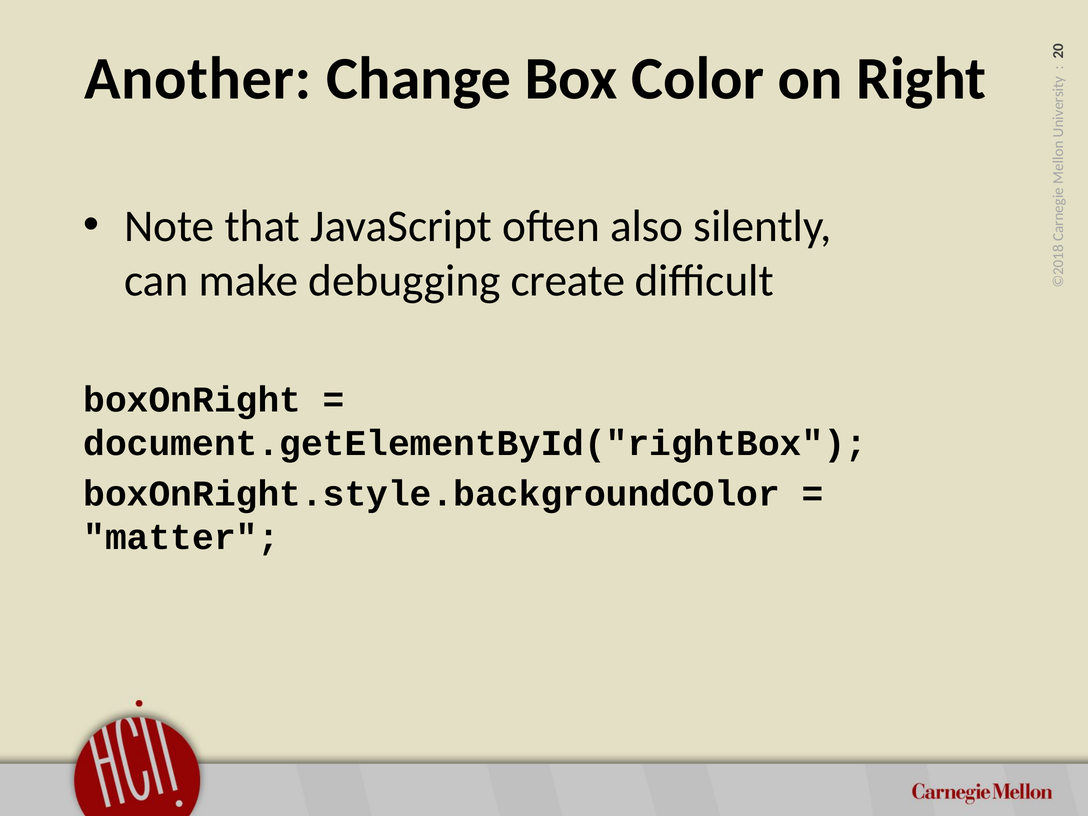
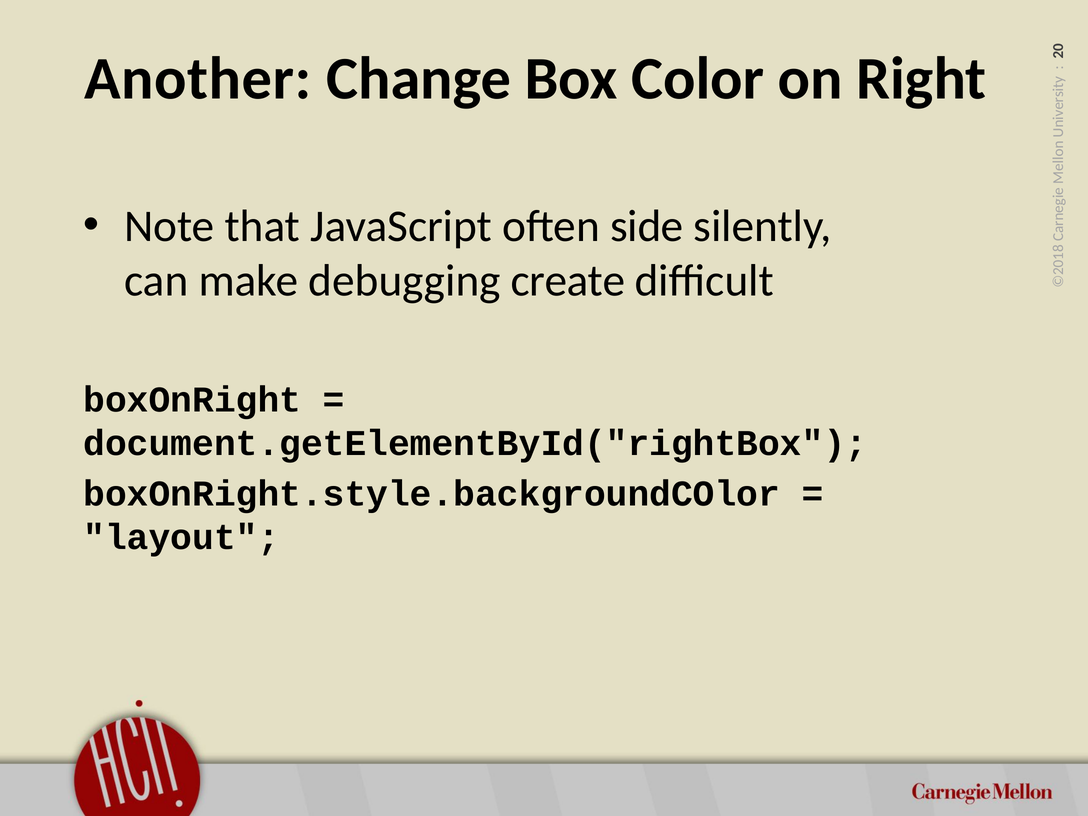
also: also -> side (647, 226)
matter: matter -> layout (181, 537)
